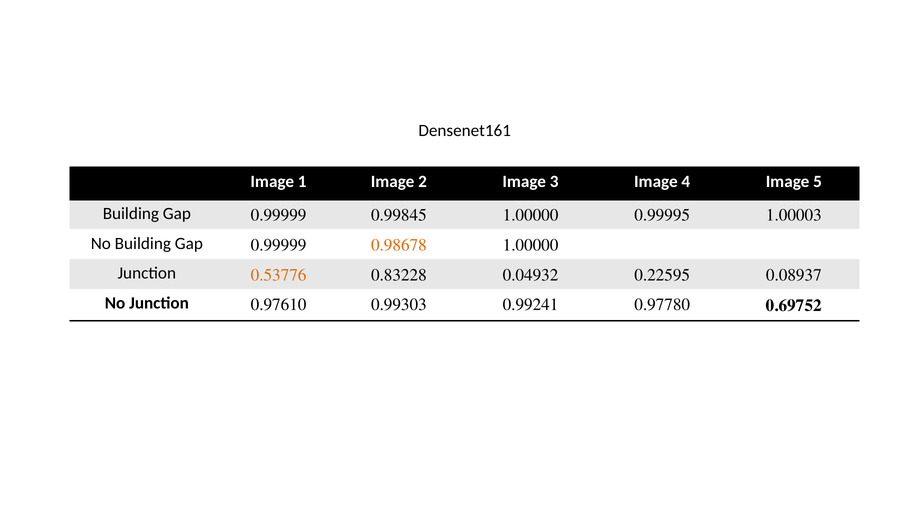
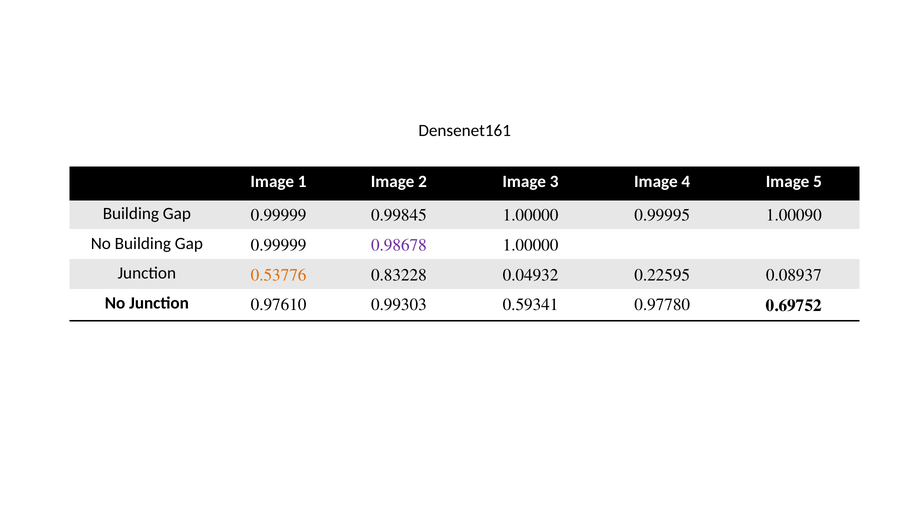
1.00003: 1.00003 -> 1.00090 (794, 215)
0.98678 colour: orange -> purple (399, 245)
0.99241: 0.99241 -> 0.59341 (531, 305)
